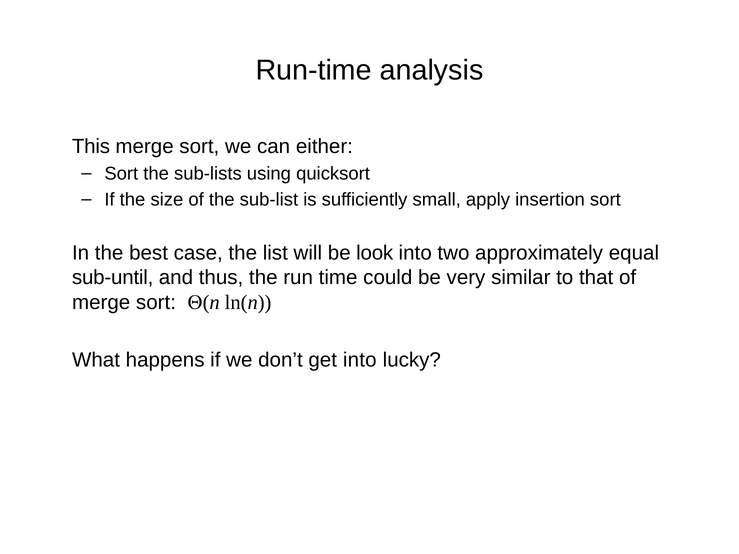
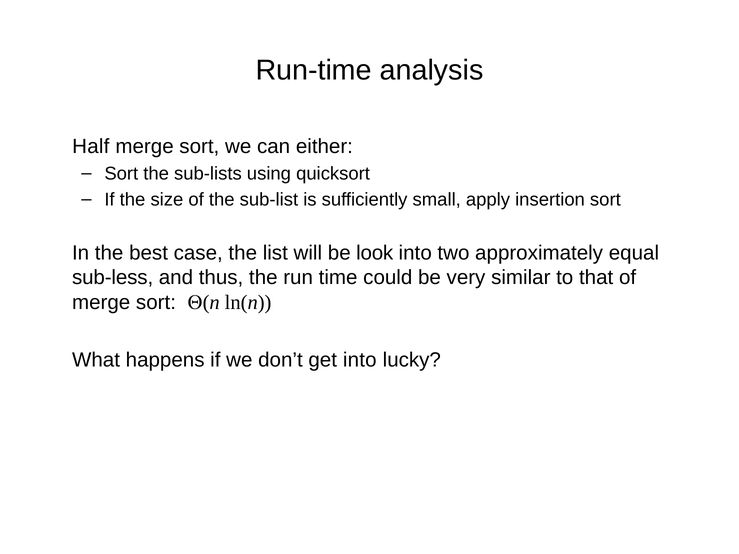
This: This -> Half (91, 147)
sub-until: sub-until -> sub-less (113, 278)
